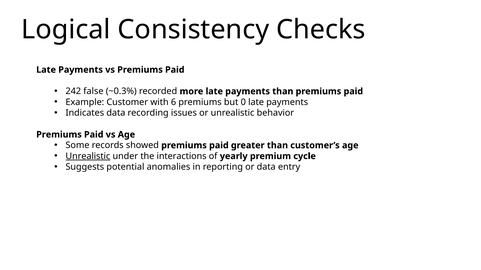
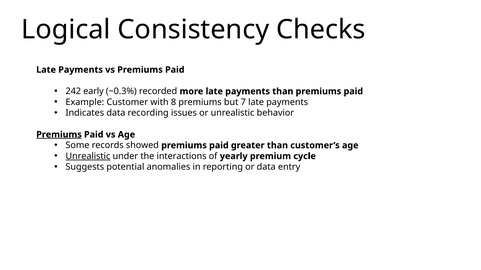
false: false -> early (94, 92)
6: 6 -> 8 (174, 102)
0: 0 -> 7 (243, 102)
Premiums underline: none -> present (59, 135)
